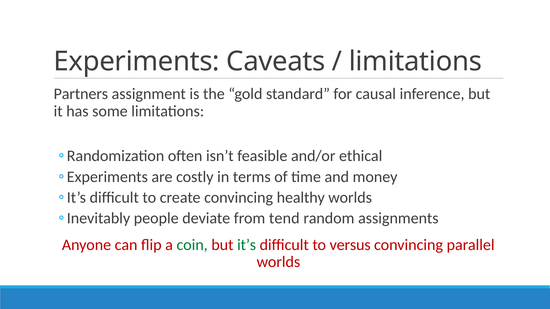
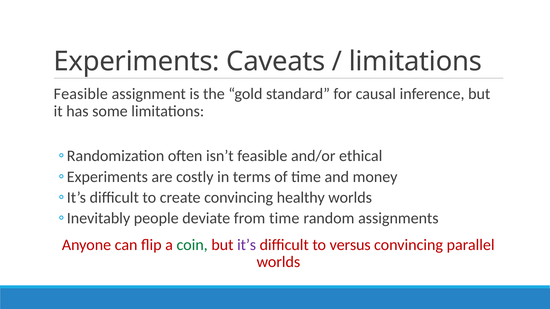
Partners: Partners -> Feasible (81, 94)
from tend: tend -> time (284, 219)
it’s colour: green -> purple (247, 245)
